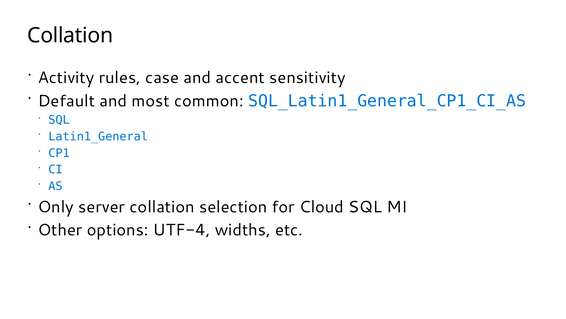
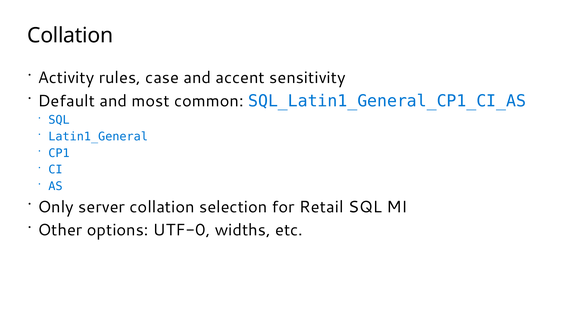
Cloud: Cloud -> Retail (321, 206)
UTF-4: UTF-4 -> UTF-0 (182, 230)
